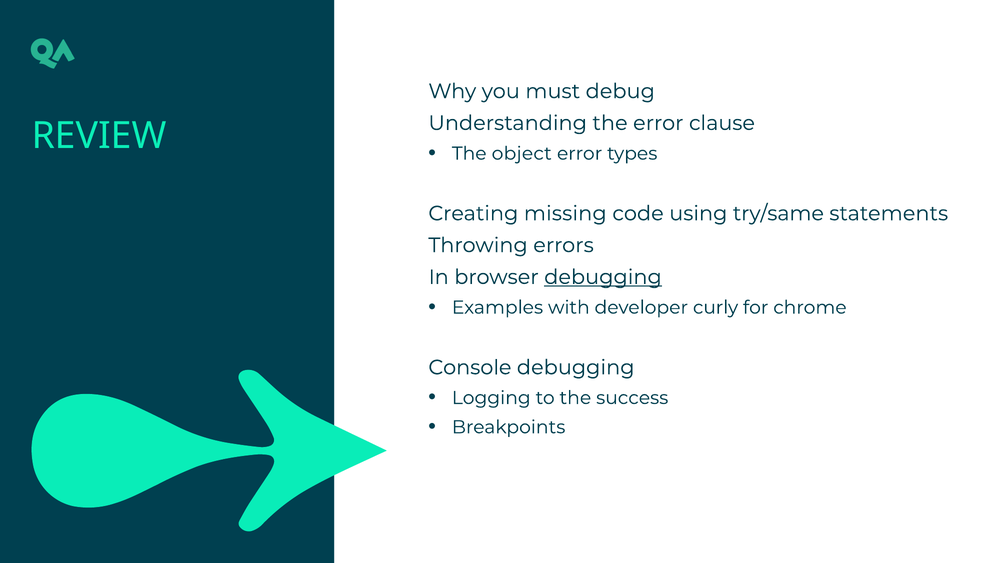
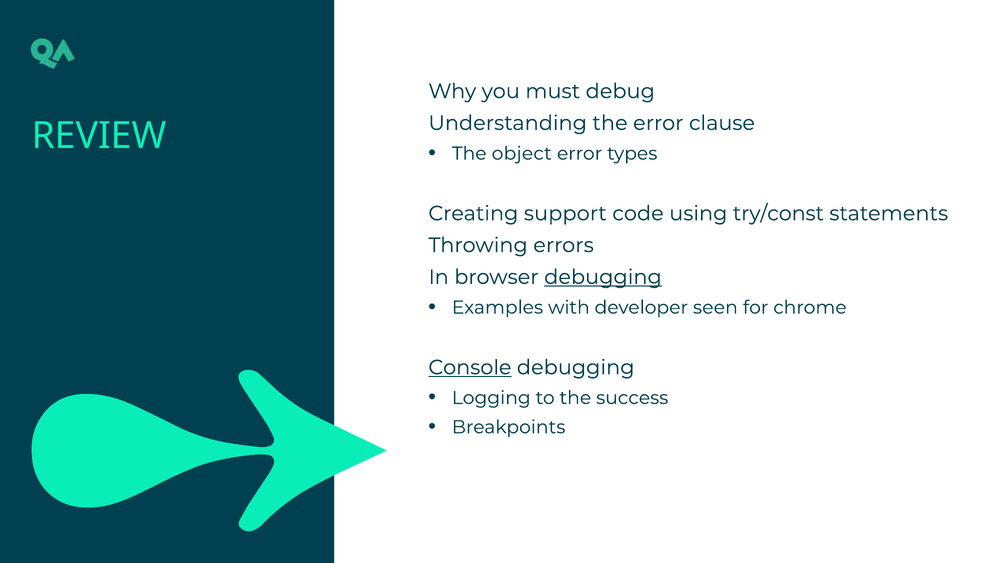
missing: missing -> support (565, 213)
try/same: try/same -> try/const (778, 213)
curly: curly -> seen (715, 307)
Console underline: none -> present (470, 367)
